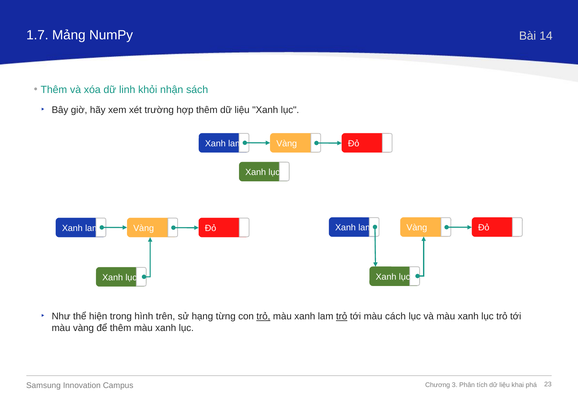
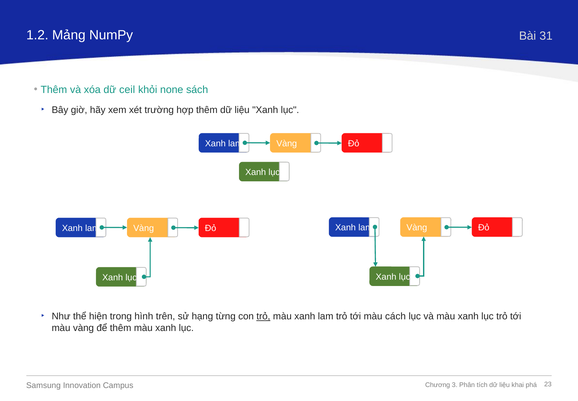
1.7: 1.7 -> 1.2 (37, 35)
14: 14 -> 31 (546, 36)
linh: linh -> ceil (127, 89)
nhận: nhận -> none (172, 89)
trỏ underline: present -> none (342, 316)
